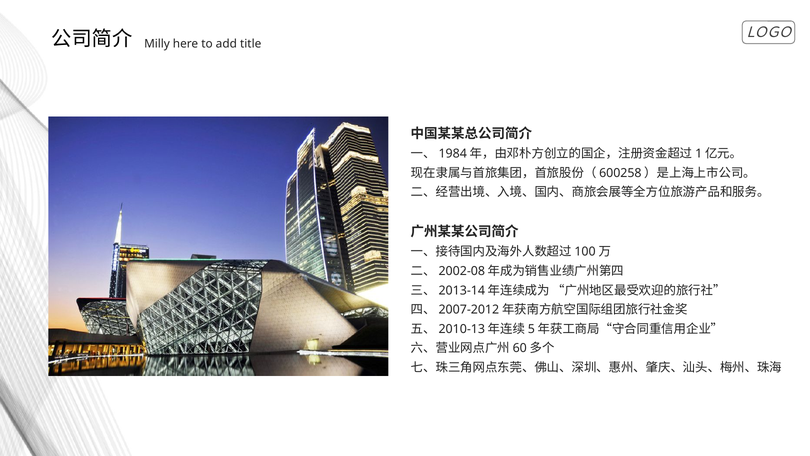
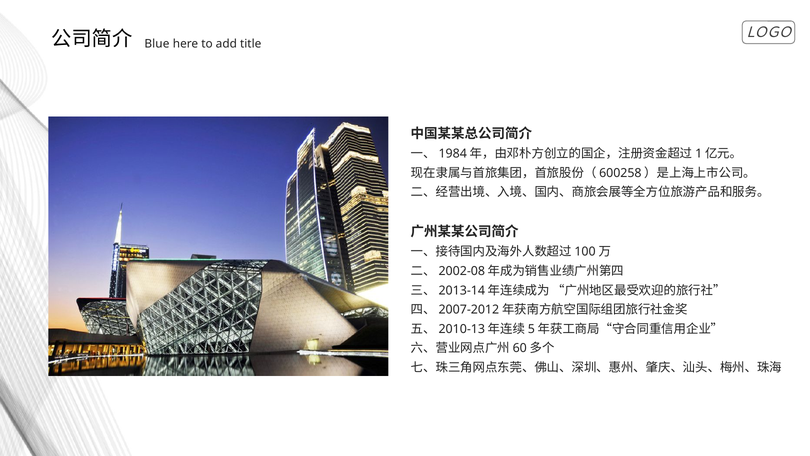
Milly: Milly -> Blue (157, 44)
